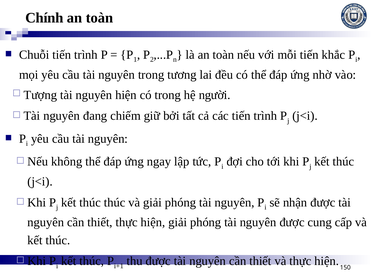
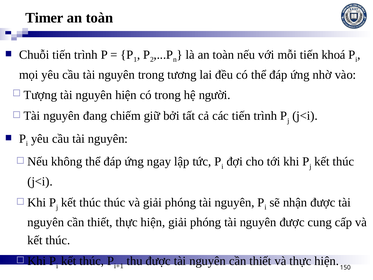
Chính: Chính -> Timer (44, 18)
khắc: khắc -> khoá (334, 55)
